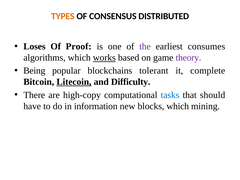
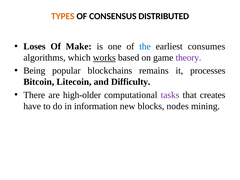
Proof: Proof -> Make (79, 46)
the colour: purple -> blue (145, 46)
tolerant: tolerant -> remains (154, 71)
complete: complete -> processes (208, 71)
Litecoin underline: present -> none (74, 82)
high-copy: high-copy -> high-older (82, 95)
tasks colour: blue -> purple (170, 95)
should: should -> creates (213, 95)
blocks which: which -> nodes (178, 106)
